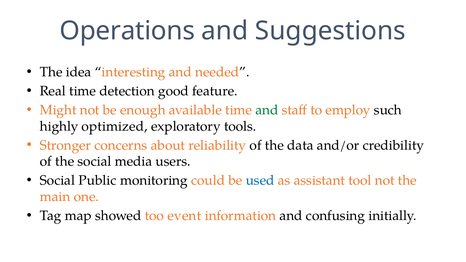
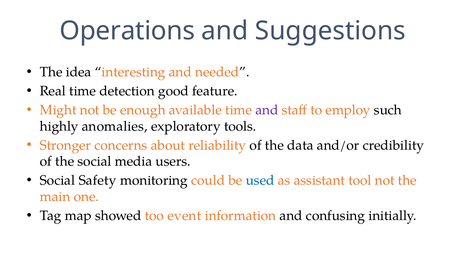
and colour: green -> purple (267, 110)
optimized: optimized -> anomalies (115, 126)
Public: Public -> Safety (98, 181)
